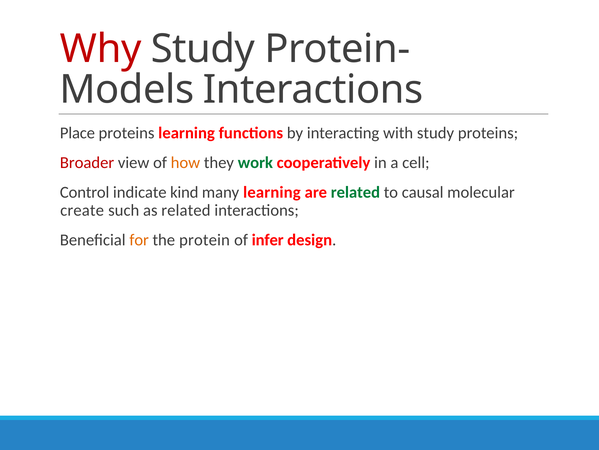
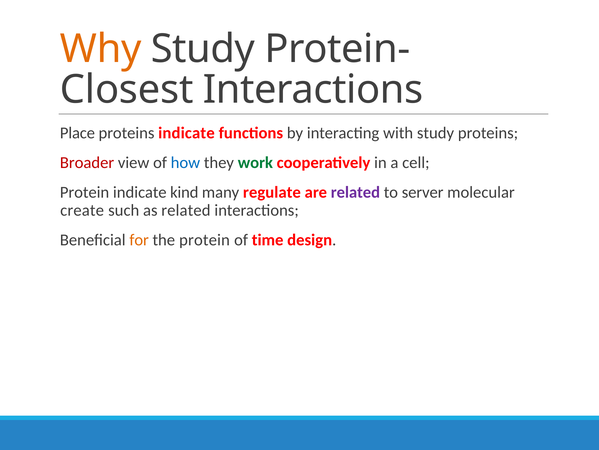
Why colour: red -> orange (101, 49)
Models: Models -> Closest (127, 89)
proteins learning: learning -> indicate (186, 133)
how colour: orange -> blue (185, 162)
Control: Control -> Protein (85, 192)
many learning: learning -> regulate (272, 192)
related colour: green -> purple (355, 192)
causal: causal -> server (423, 192)
infer: infer -> time (268, 240)
